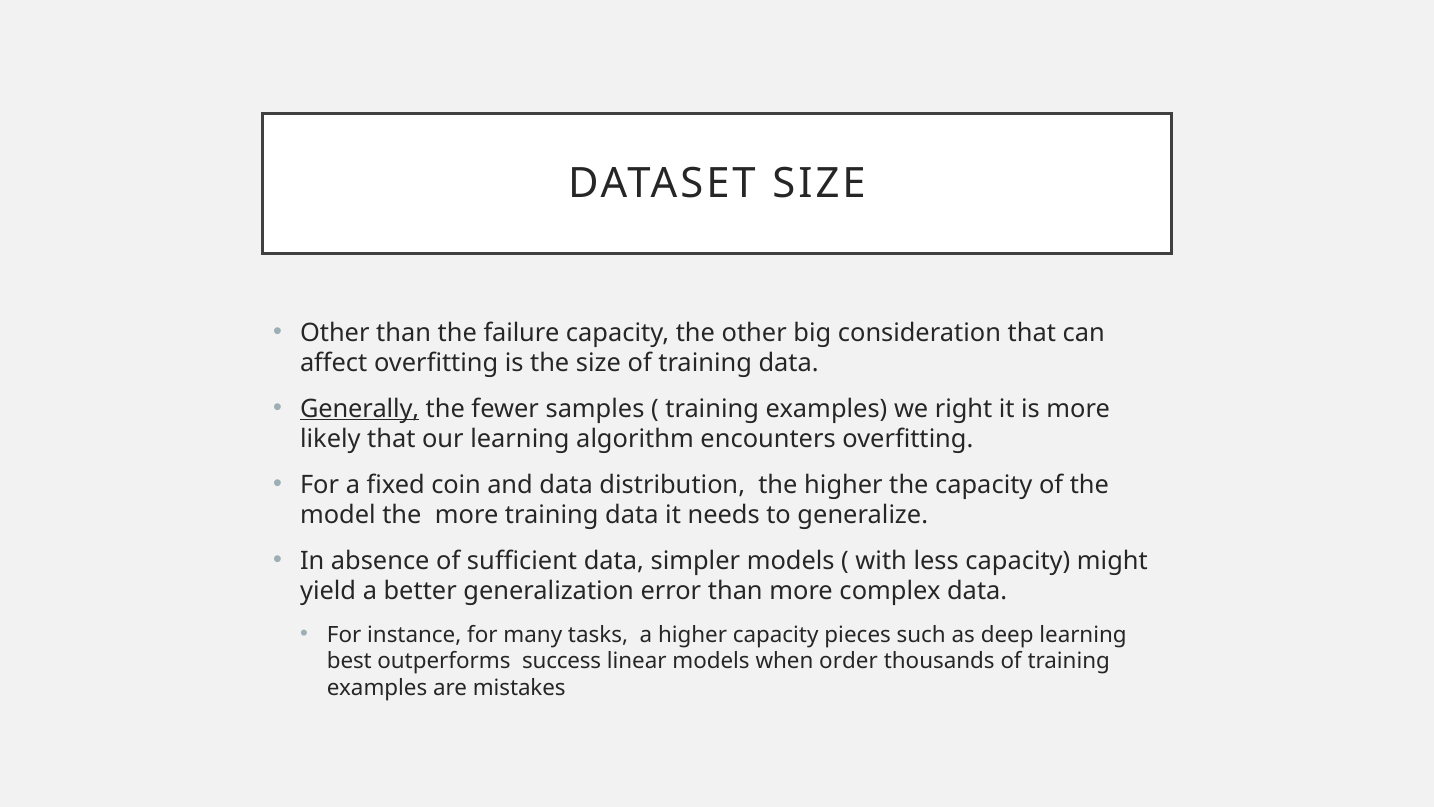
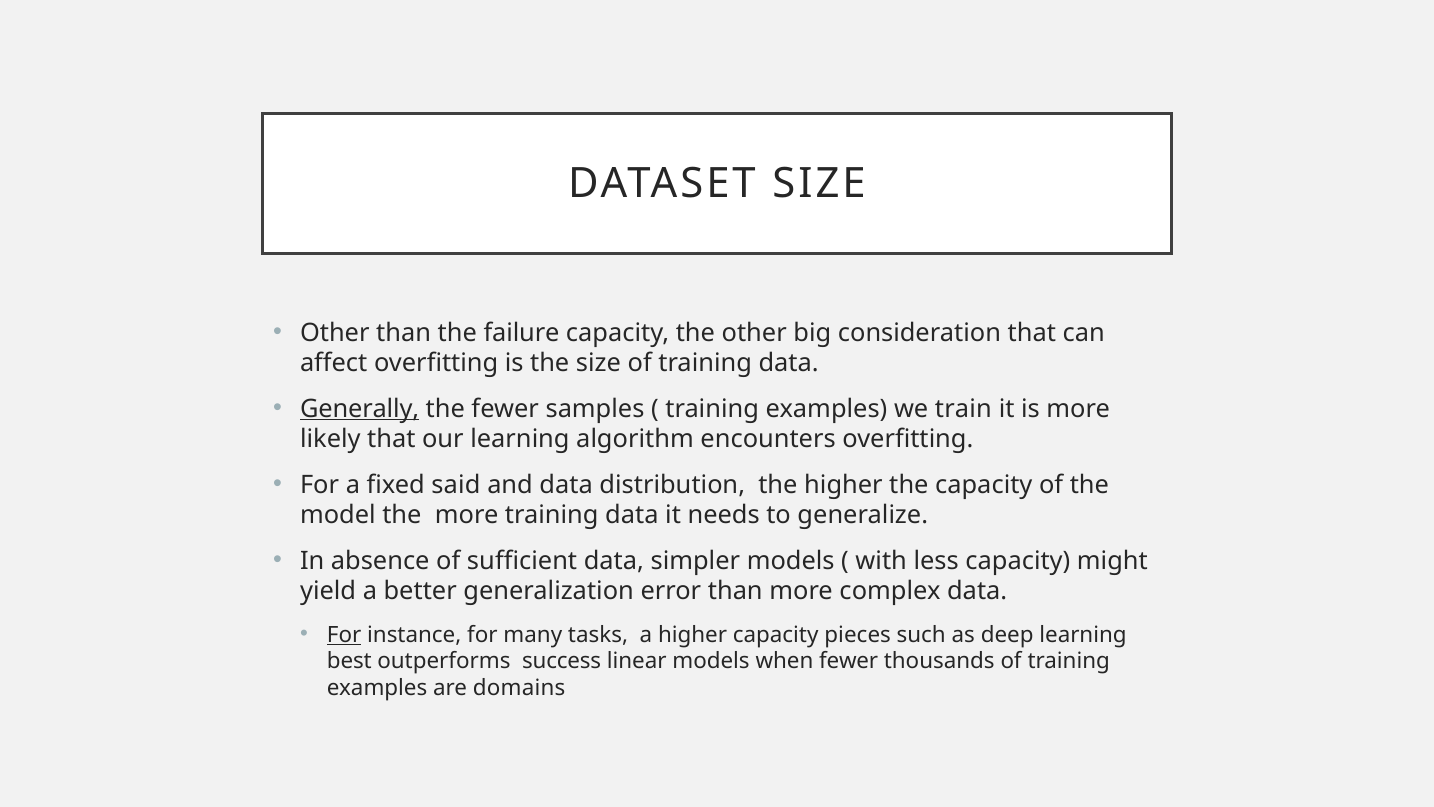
right: right -> train (963, 409)
coin: coin -> said (456, 485)
For underline: none -> present (344, 634)
when order: order -> fewer (849, 661)
mistakes: mistakes -> domains (519, 688)
